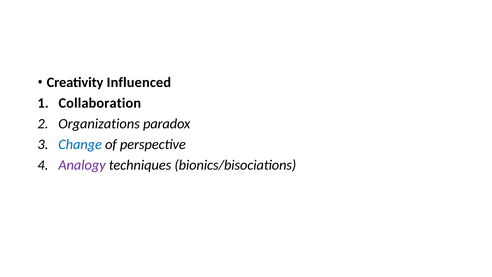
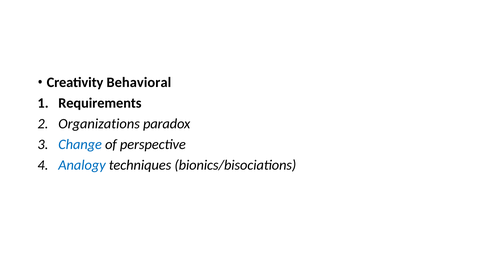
Influenced: Influenced -> Behavioral (139, 82)
Collaboration: Collaboration -> Requirements (100, 103)
Analogy colour: purple -> blue (82, 165)
